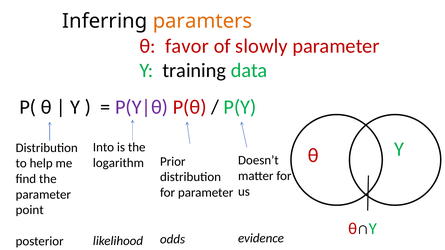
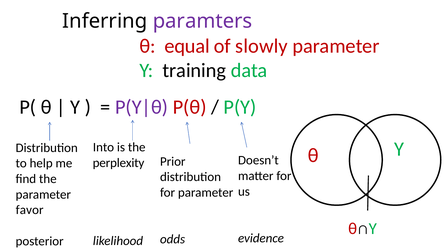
paramters colour: orange -> purple (203, 21)
favor: favor -> equal (187, 46)
logarithm: logarithm -> perplexity (119, 163)
point: point -> favor (30, 210)
